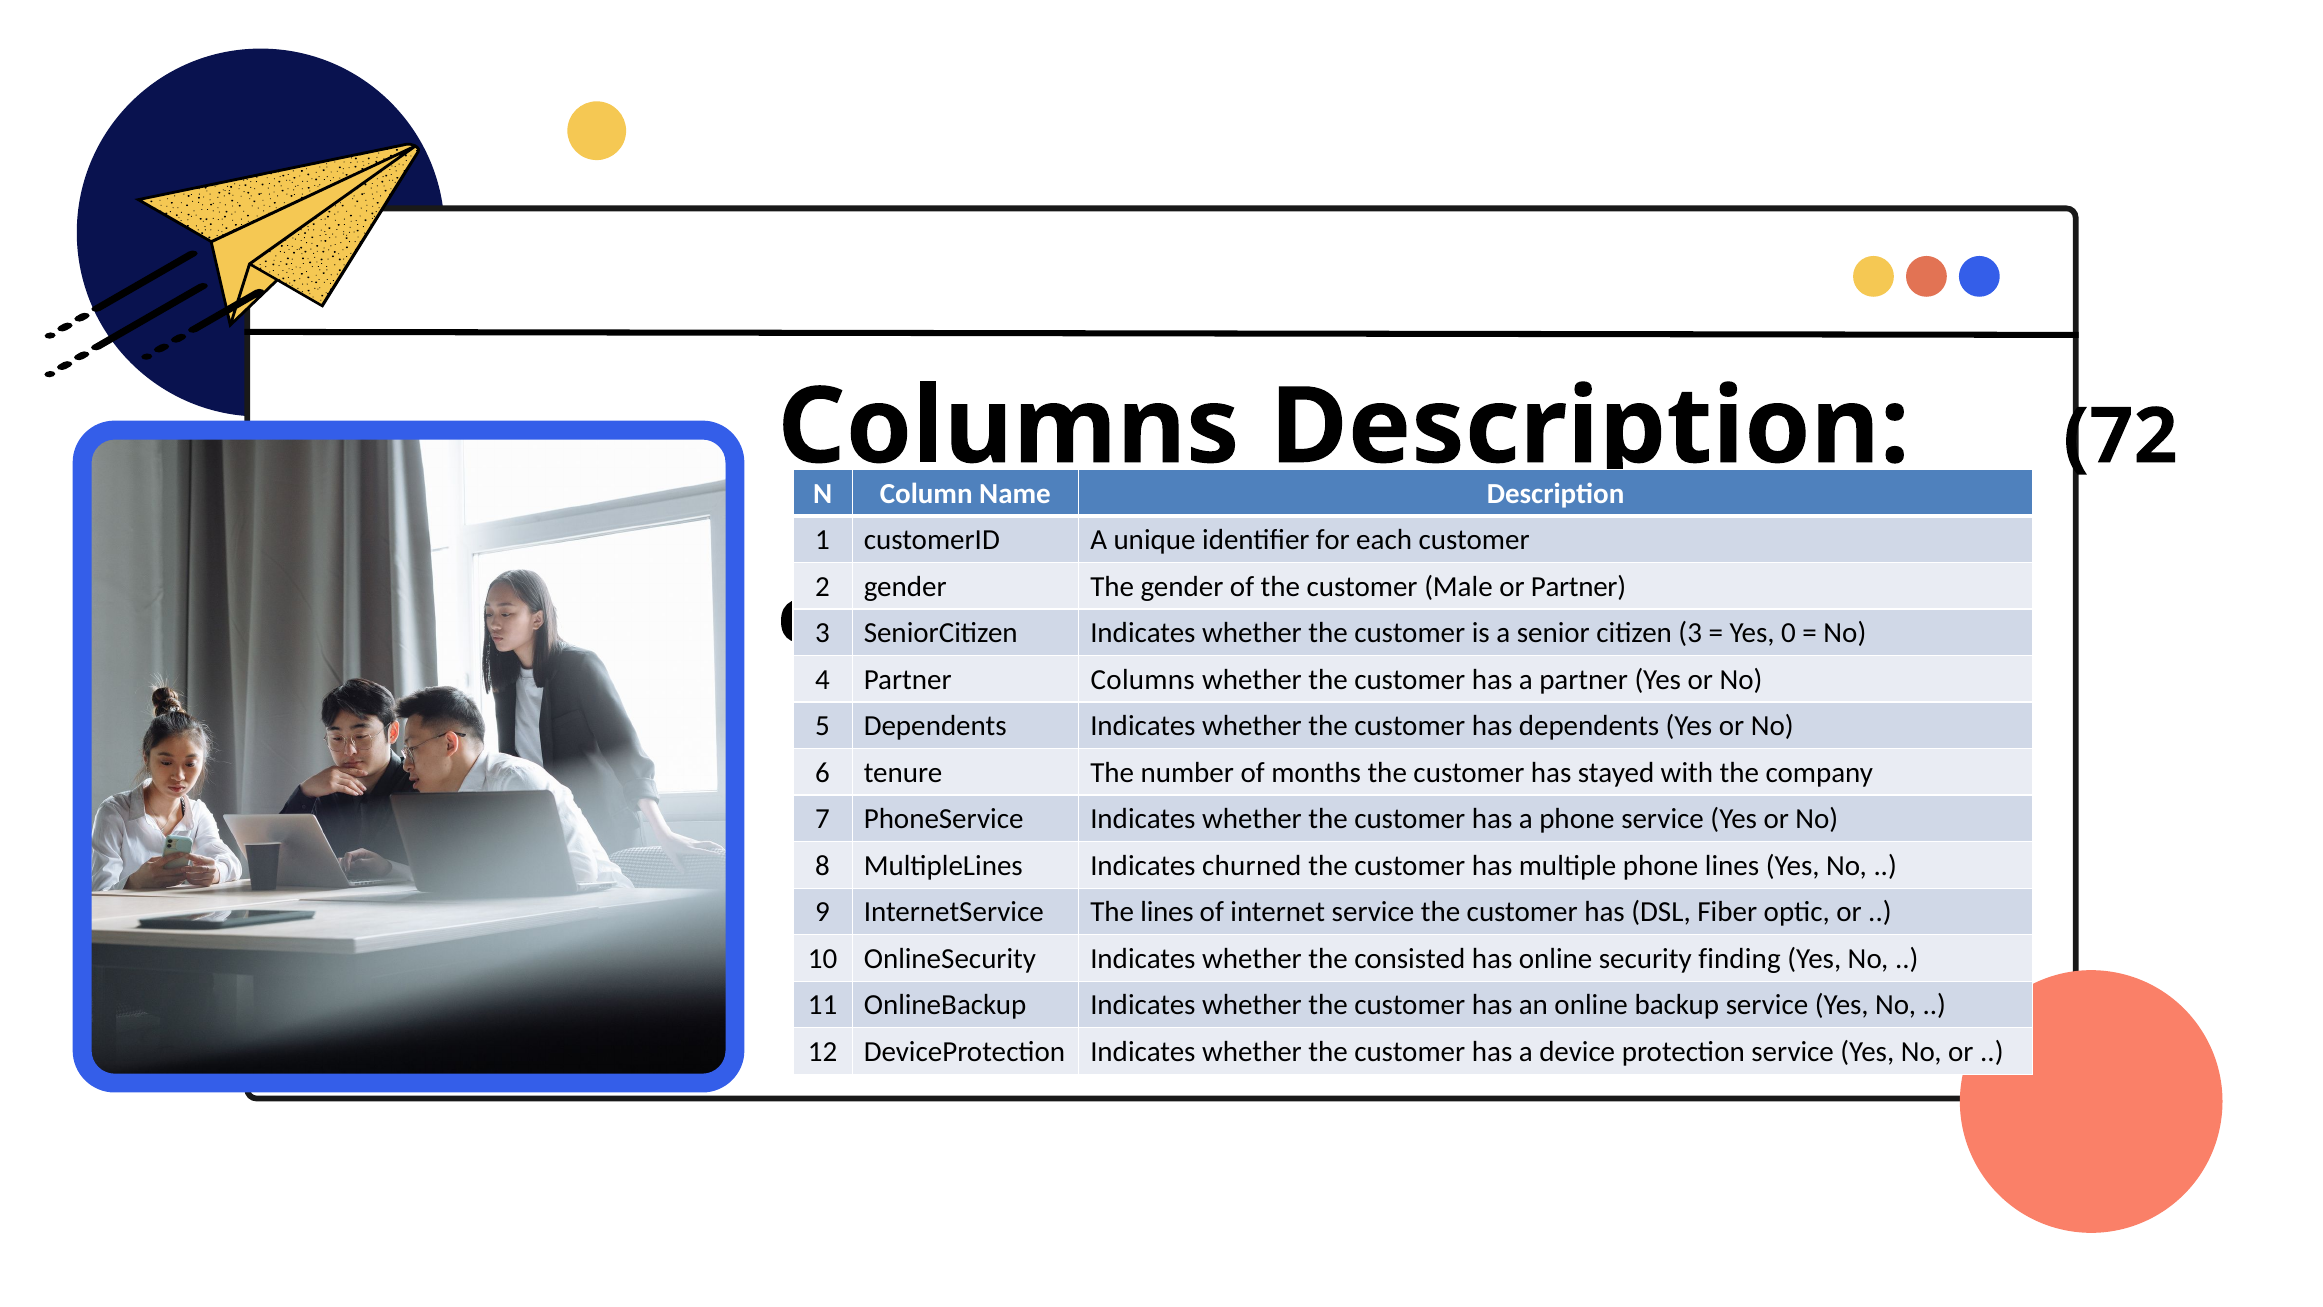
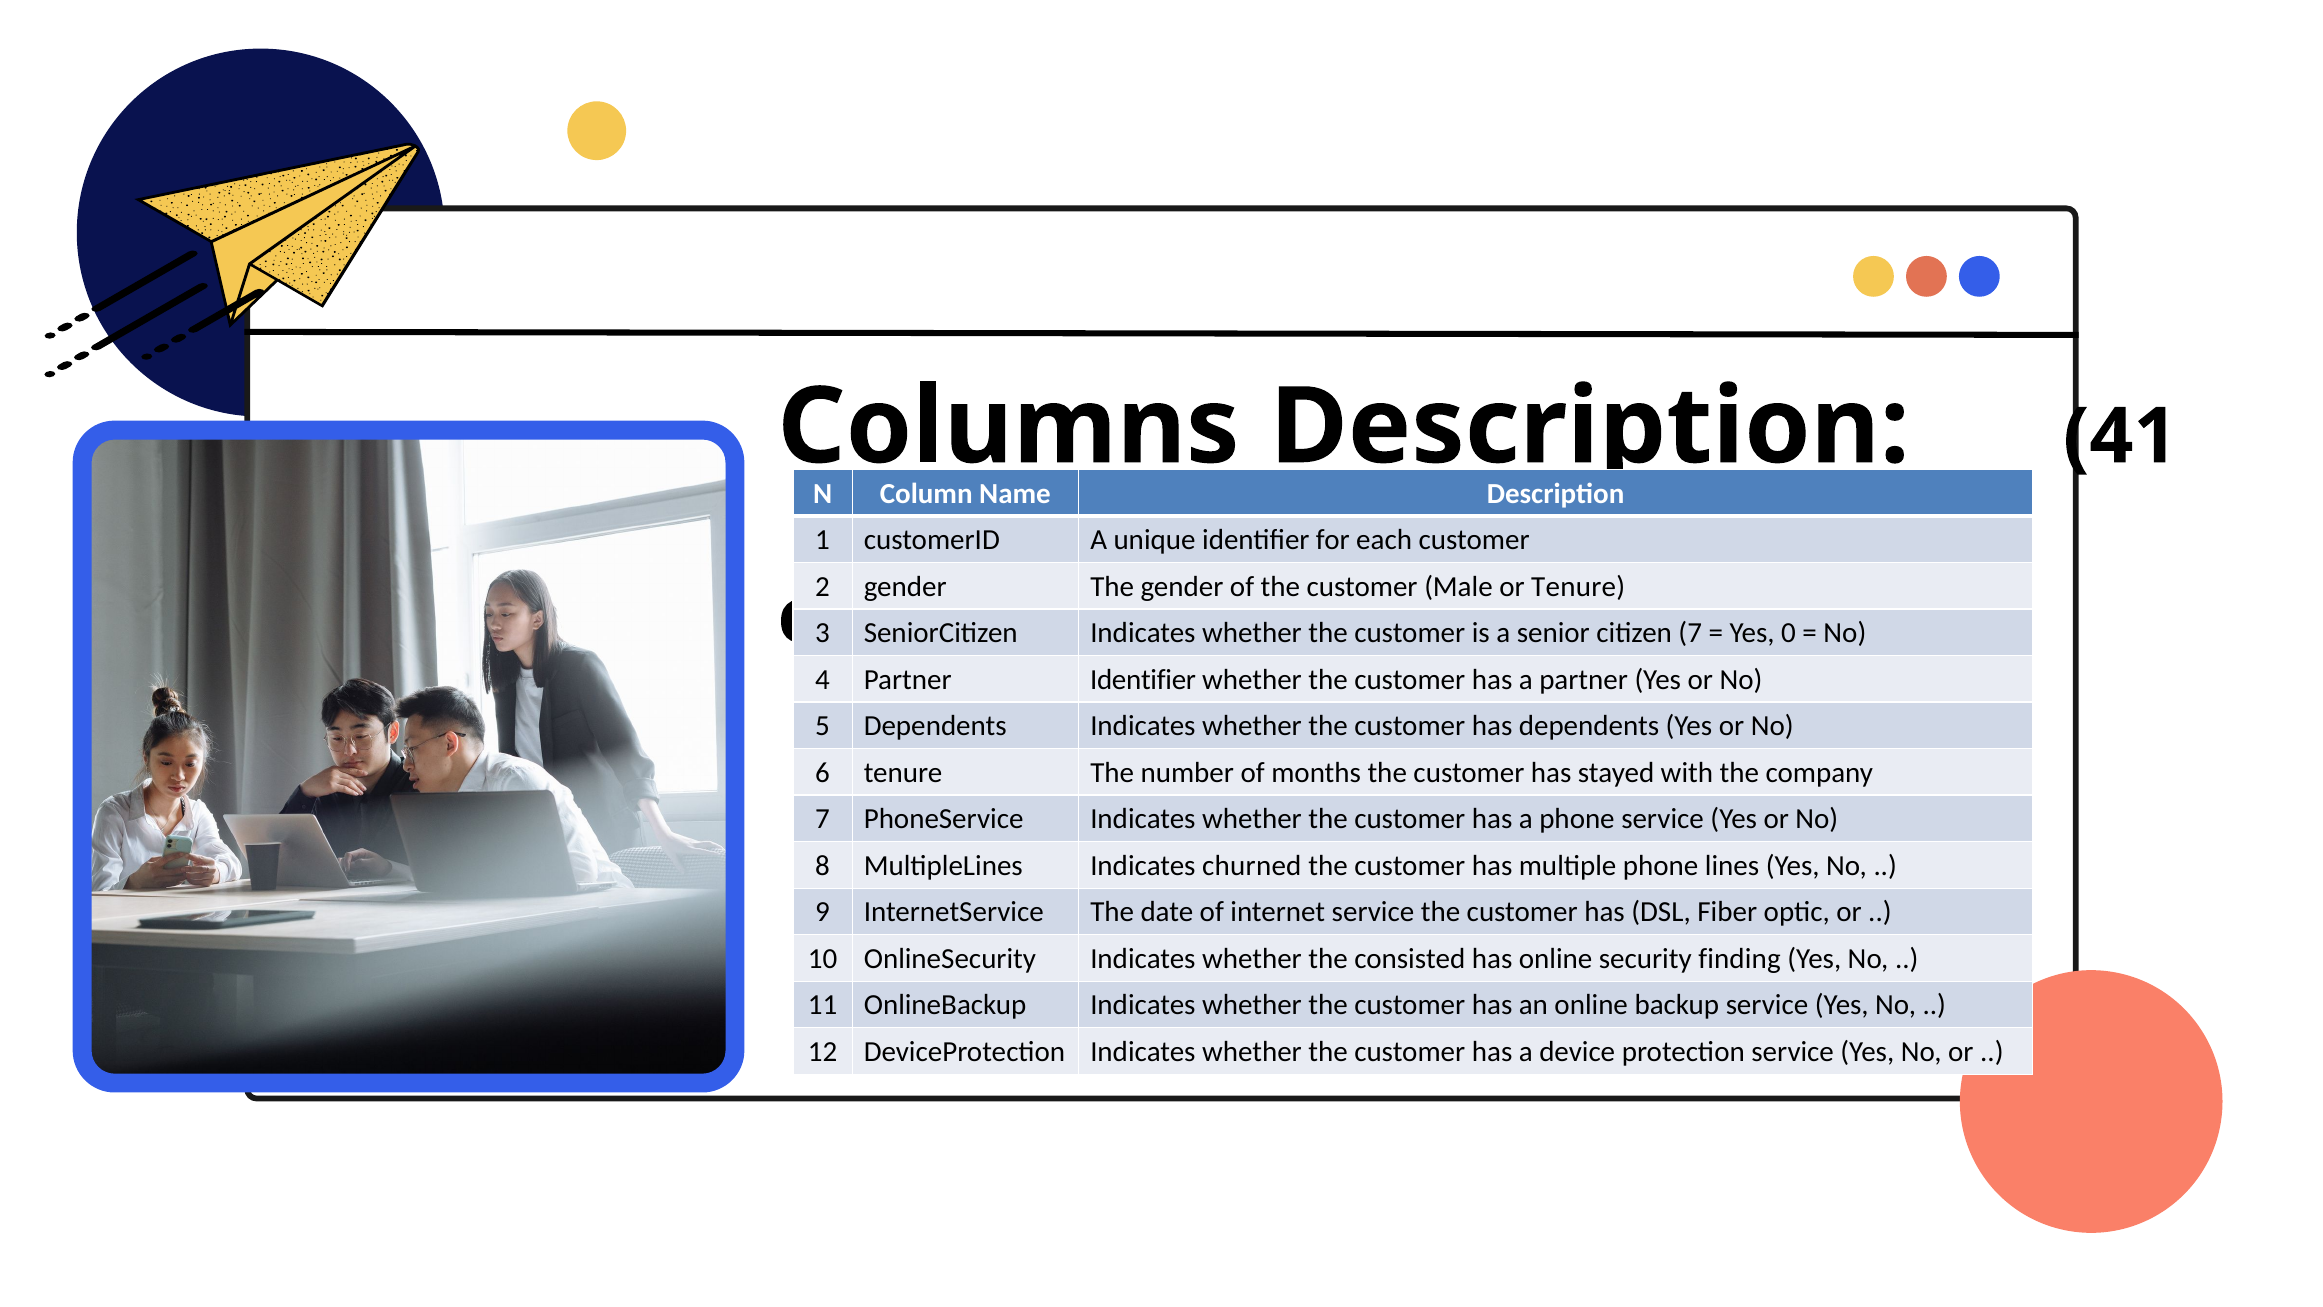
72: 72 -> 41 (2120, 437)
or Partner: Partner -> Tenure (1578, 586)
citizen 3: 3 -> 7 (1690, 633)
Columns: Columns -> Identifier (1143, 679)
The lines: lines -> date (1167, 912)
